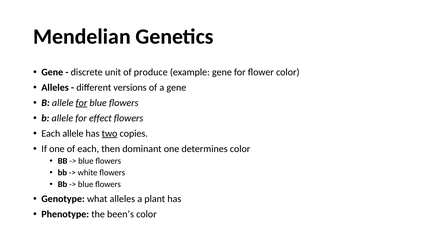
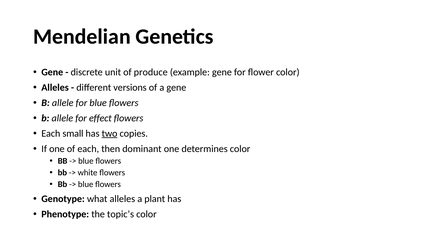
for underline: present -> none (81, 103)
Each allele: allele -> small (73, 134)
been’s: been’s -> topic’s (121, 214)
